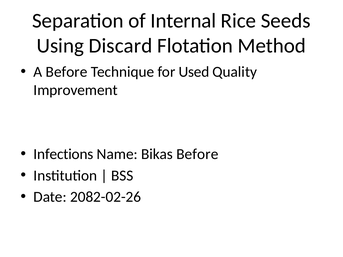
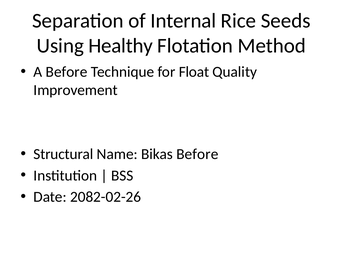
Discard: Discard -> Healthy (121, 46)
Used: Used -> Float (194, 72)
Infections: Infections -> Structural (63, 154)
